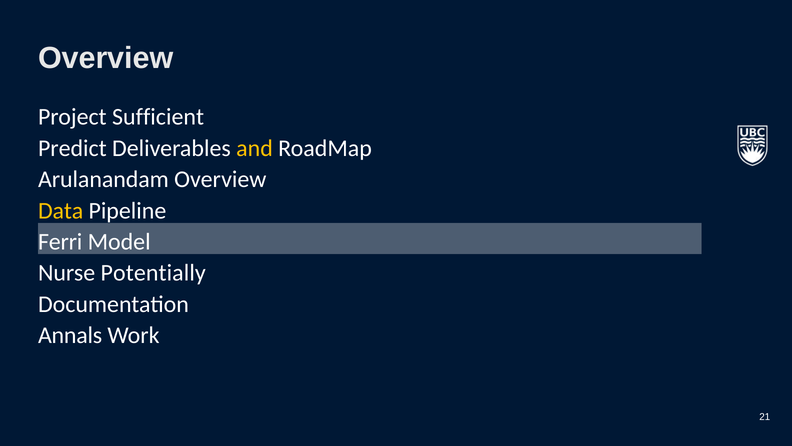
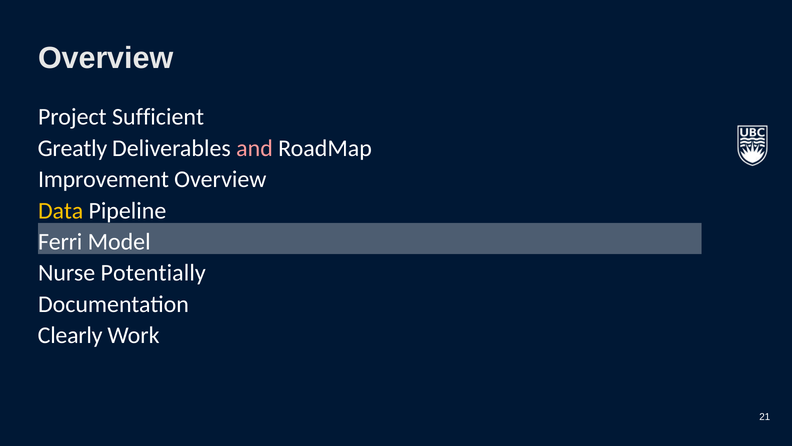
Predict: Predict -> Greatly (72, 148)
and colour: yellow -> pink (255, 148)
Arulanandam: Arulanandam -> Improvement (103, 179)
Annals: Annals -> Clearly (70, 335)
